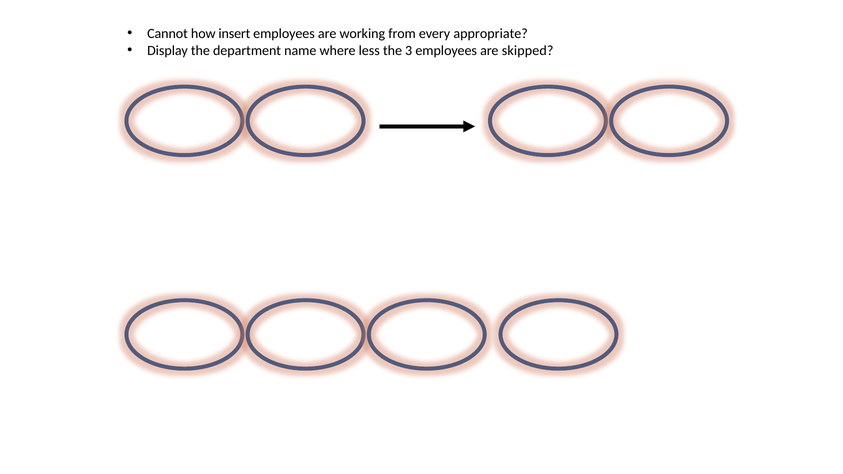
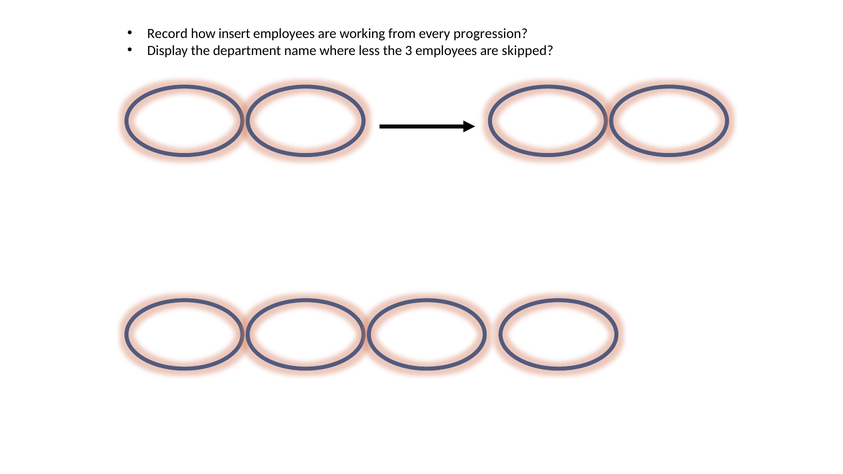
Cannot: Cannot -> Record (167, 34)
appropriate: appropriate -> progression (491, 34)
